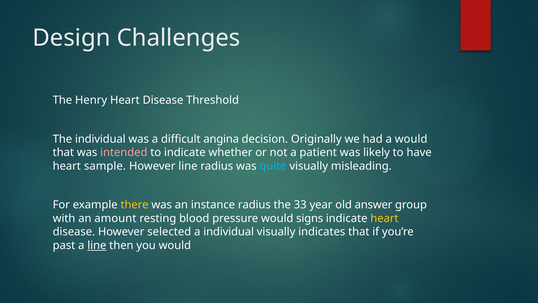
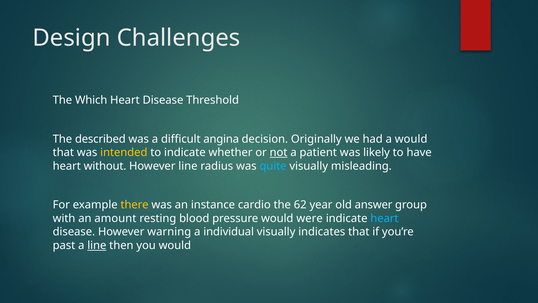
Henry: Henry -> Which (91, 100)
The individual: individual -> described (100, 139)
intended colour: pink -> yellow (124, 152)
not underline: none -> present (279, 152)
sample: sample -> without (105, 166)
instance radius: radius -> cardio (254, 205)
33: 33 -> 62 (300, 205)
signs: signs -> were (310, 218)
heart colour: yellow -> light blue (384, 218)
selected: selected -> warning (169, 232)
